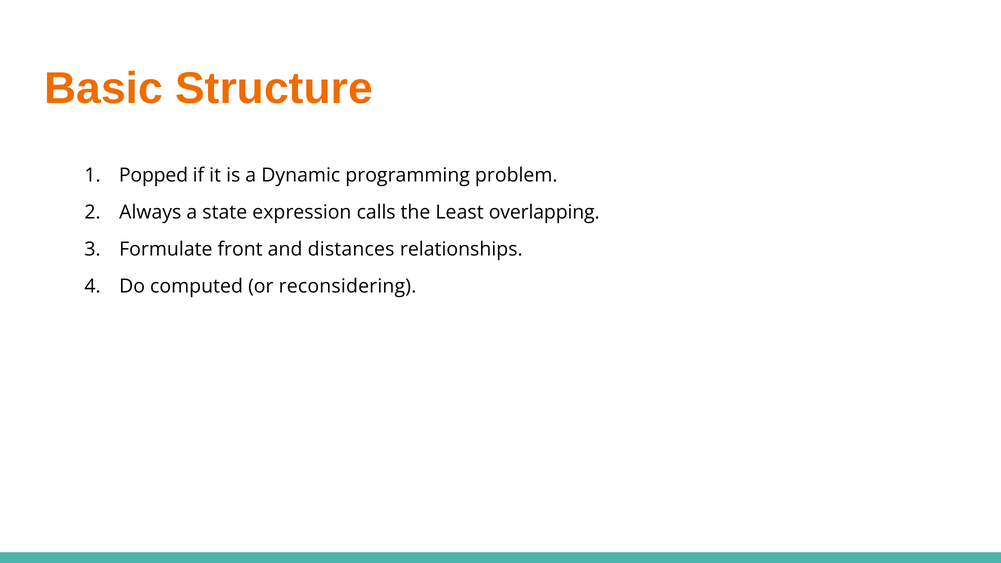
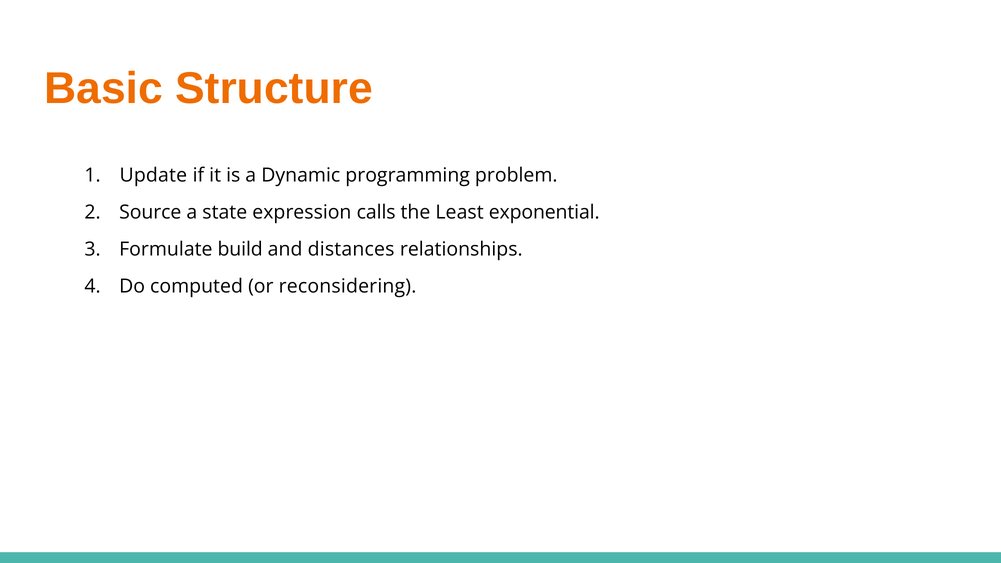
Popped: Popped -> Update (153, 175)
Always: Always -> Source (150, 212)
overlapping: overlapping -> exponential (544, 212)
front: front -> build (240, 249)
